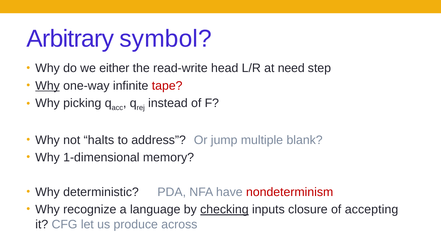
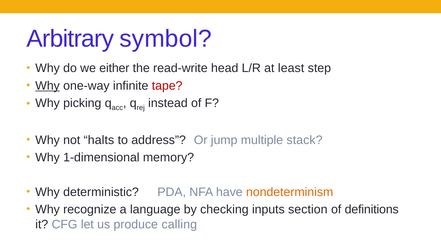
need: need -> least (291, 68)
blank: blank -> stack (305, 140)
nondeterminism colour: red -> orange (290, 192)
checking underline: present -> none (224, 210)
closure: closure -> section (308, 210)
accepting: accepting -> definitions (372, 210)
across: across -> calling (179, 224)
